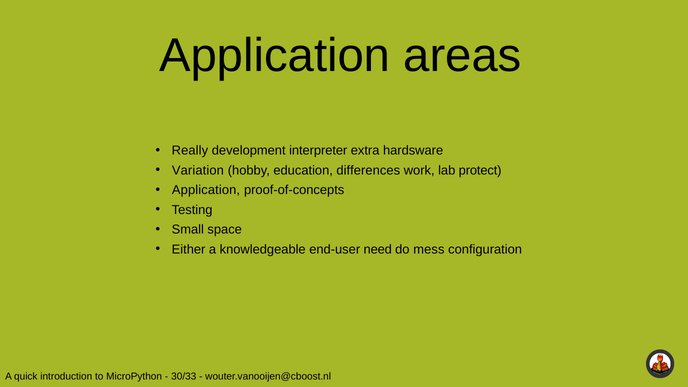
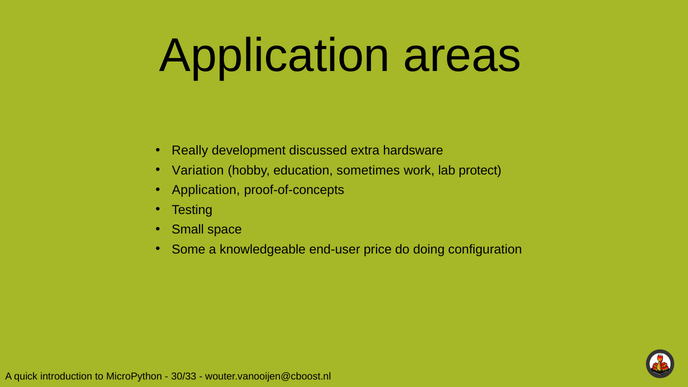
interpreter: interpreter -> discussed (318, 150)
differences: differences -> sometimes (368, 170)
Either: Either -> Some (189, 249)
need: need -> price (378, 249)
mess: mess -> doing (429, 249)
